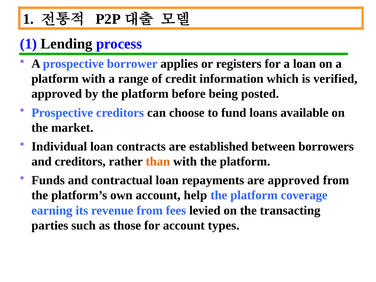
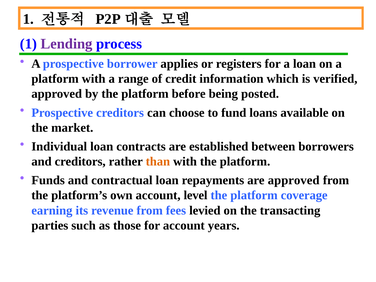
Lending colour: black -> purple (67, 44)
help: help -> level (196, 195)
types: types -> years (224, 225)
